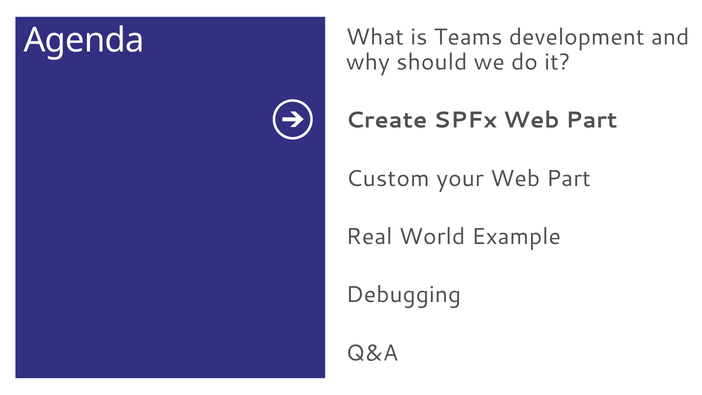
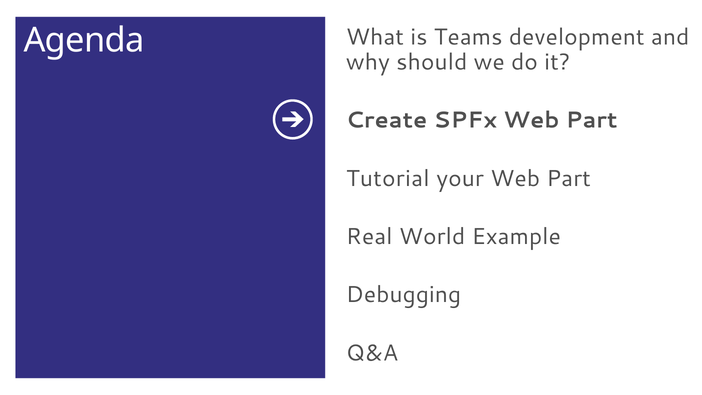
Custom: Custom -> Tutorial (388, 178)
